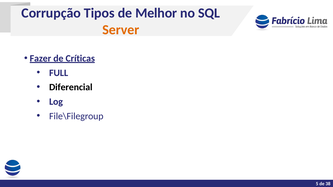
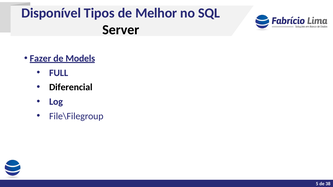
Corrupção: Corrupção -> Disponível (51, 13)
Server colour: orange -> black (121, 30)
Críticas: Críticas -> Models (80, 59)
